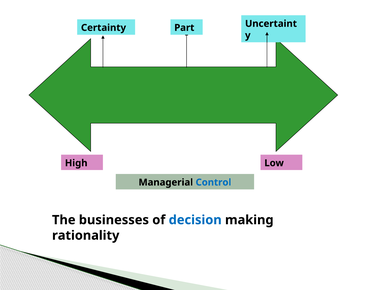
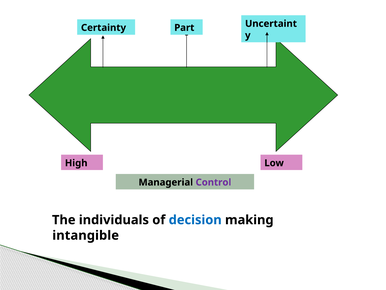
Control colour: blue -> purple (213, 182)
businesses: businesses -> individuals (114, 220)
rationality: rationality -> intangible (86, 235)
